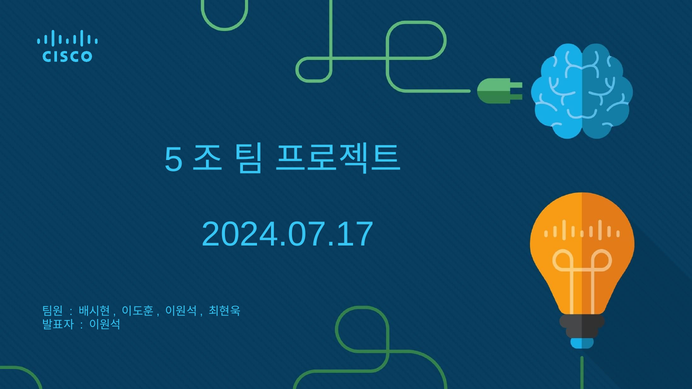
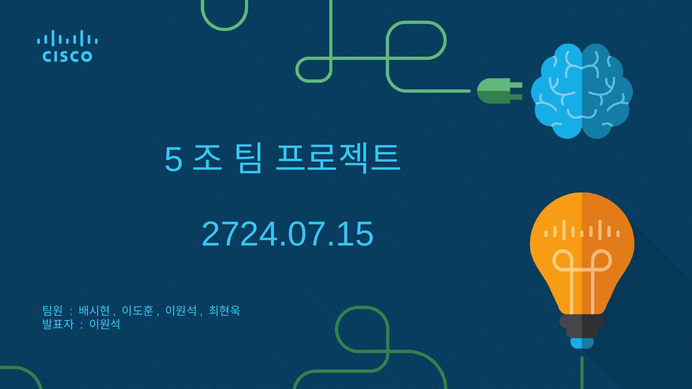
2024.07.17: 2024.07.17 -> 2724.07.15 (288, 235)
